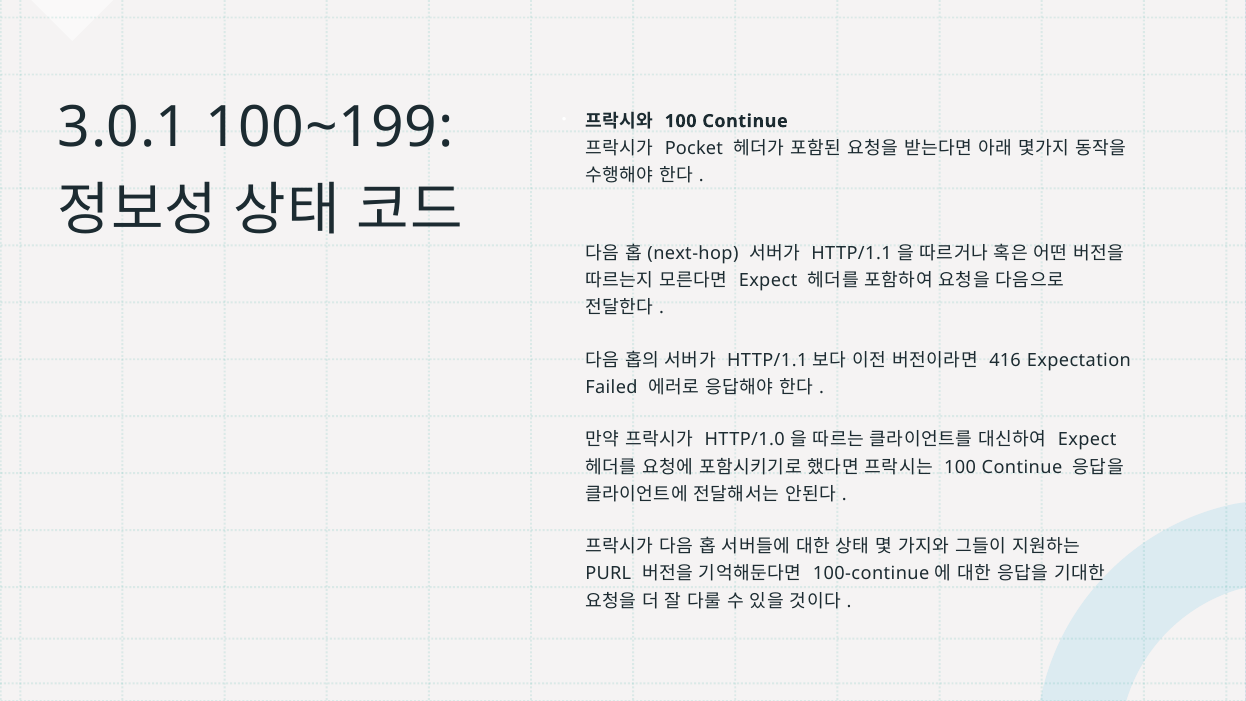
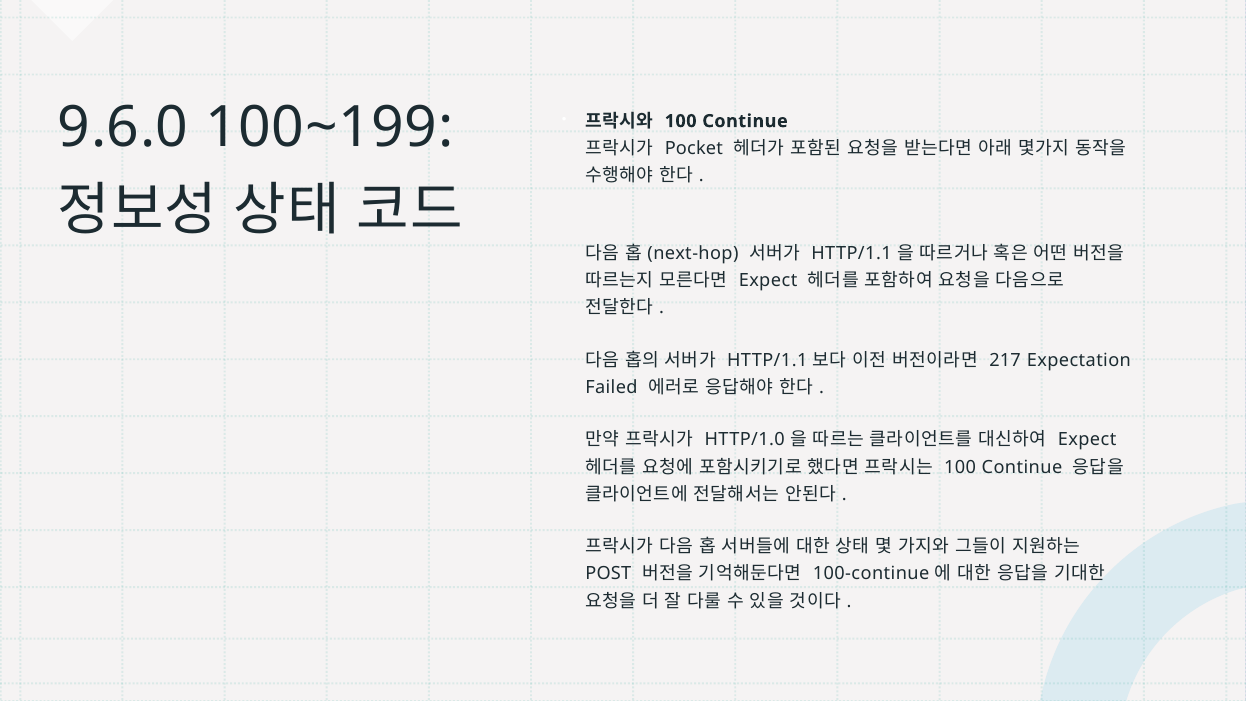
3.0.1: 3.0.1 -> 9.6.0 (123, 128)
416: 416 -> 217 (1005, 360)
PURL: PURL -> POST (608, 574)
